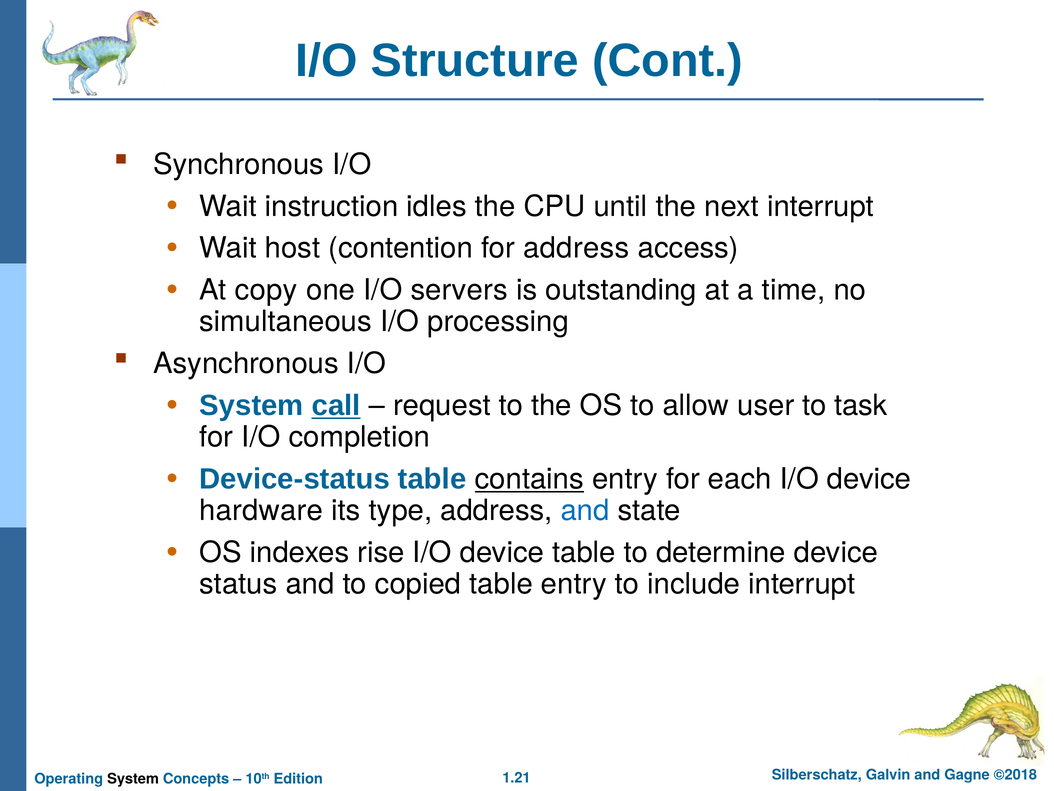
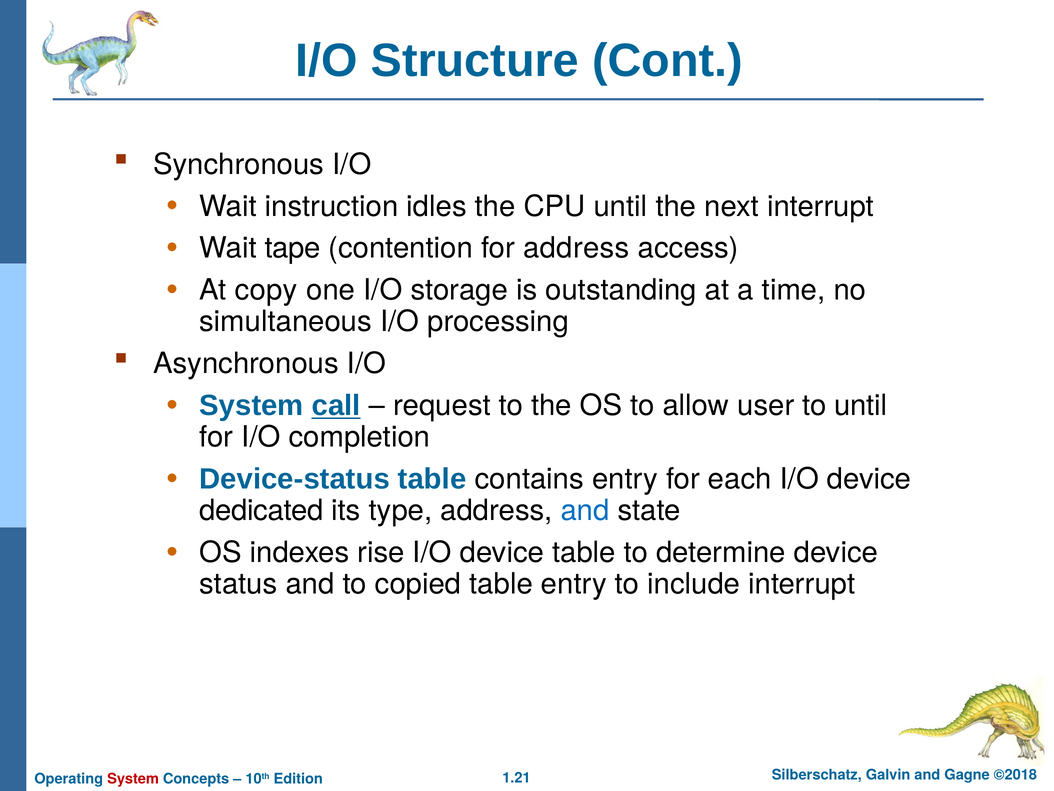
host: host -> tape (293, 248)
servers: servers -> storage (459, 290)
to task: task -> until (861, 405)
contains underline: present -> none (529, 479)
hardware: hardware -> dedicated (261, 510)
System colour: black -> red (133, 778)
